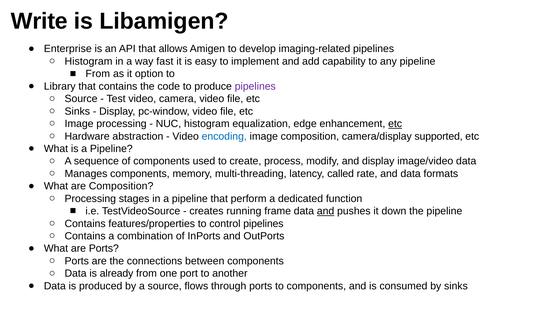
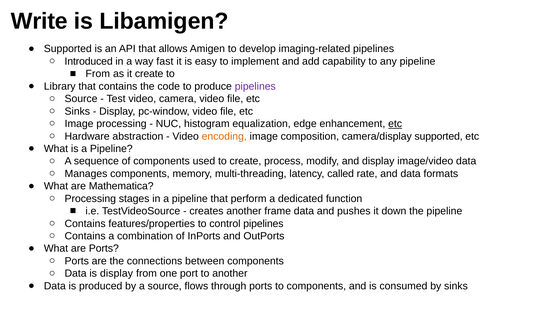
Enterprise: Enterprise -> Supported (68, 49)
Histogram: Histogram -> Introduced (89, 61)
it option: option -> create (149, 74)
encoding colour: blue -> orange (224, 136)
are Composition: Composition -> Mathematica (121, 186)
creates running: running -> another (244, 211)
and underline: present -> none (326, 211)
is already: already -> display (116, 273)
